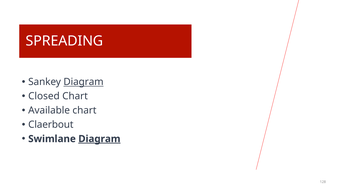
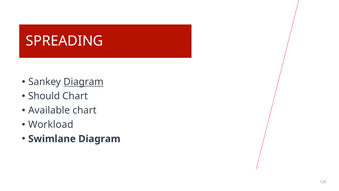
Closed: Closed -> Should (44, 96)
Claerbout: Claerbout -> Workload (51, 124)
Diagram underline: present -> none (99, 139)
